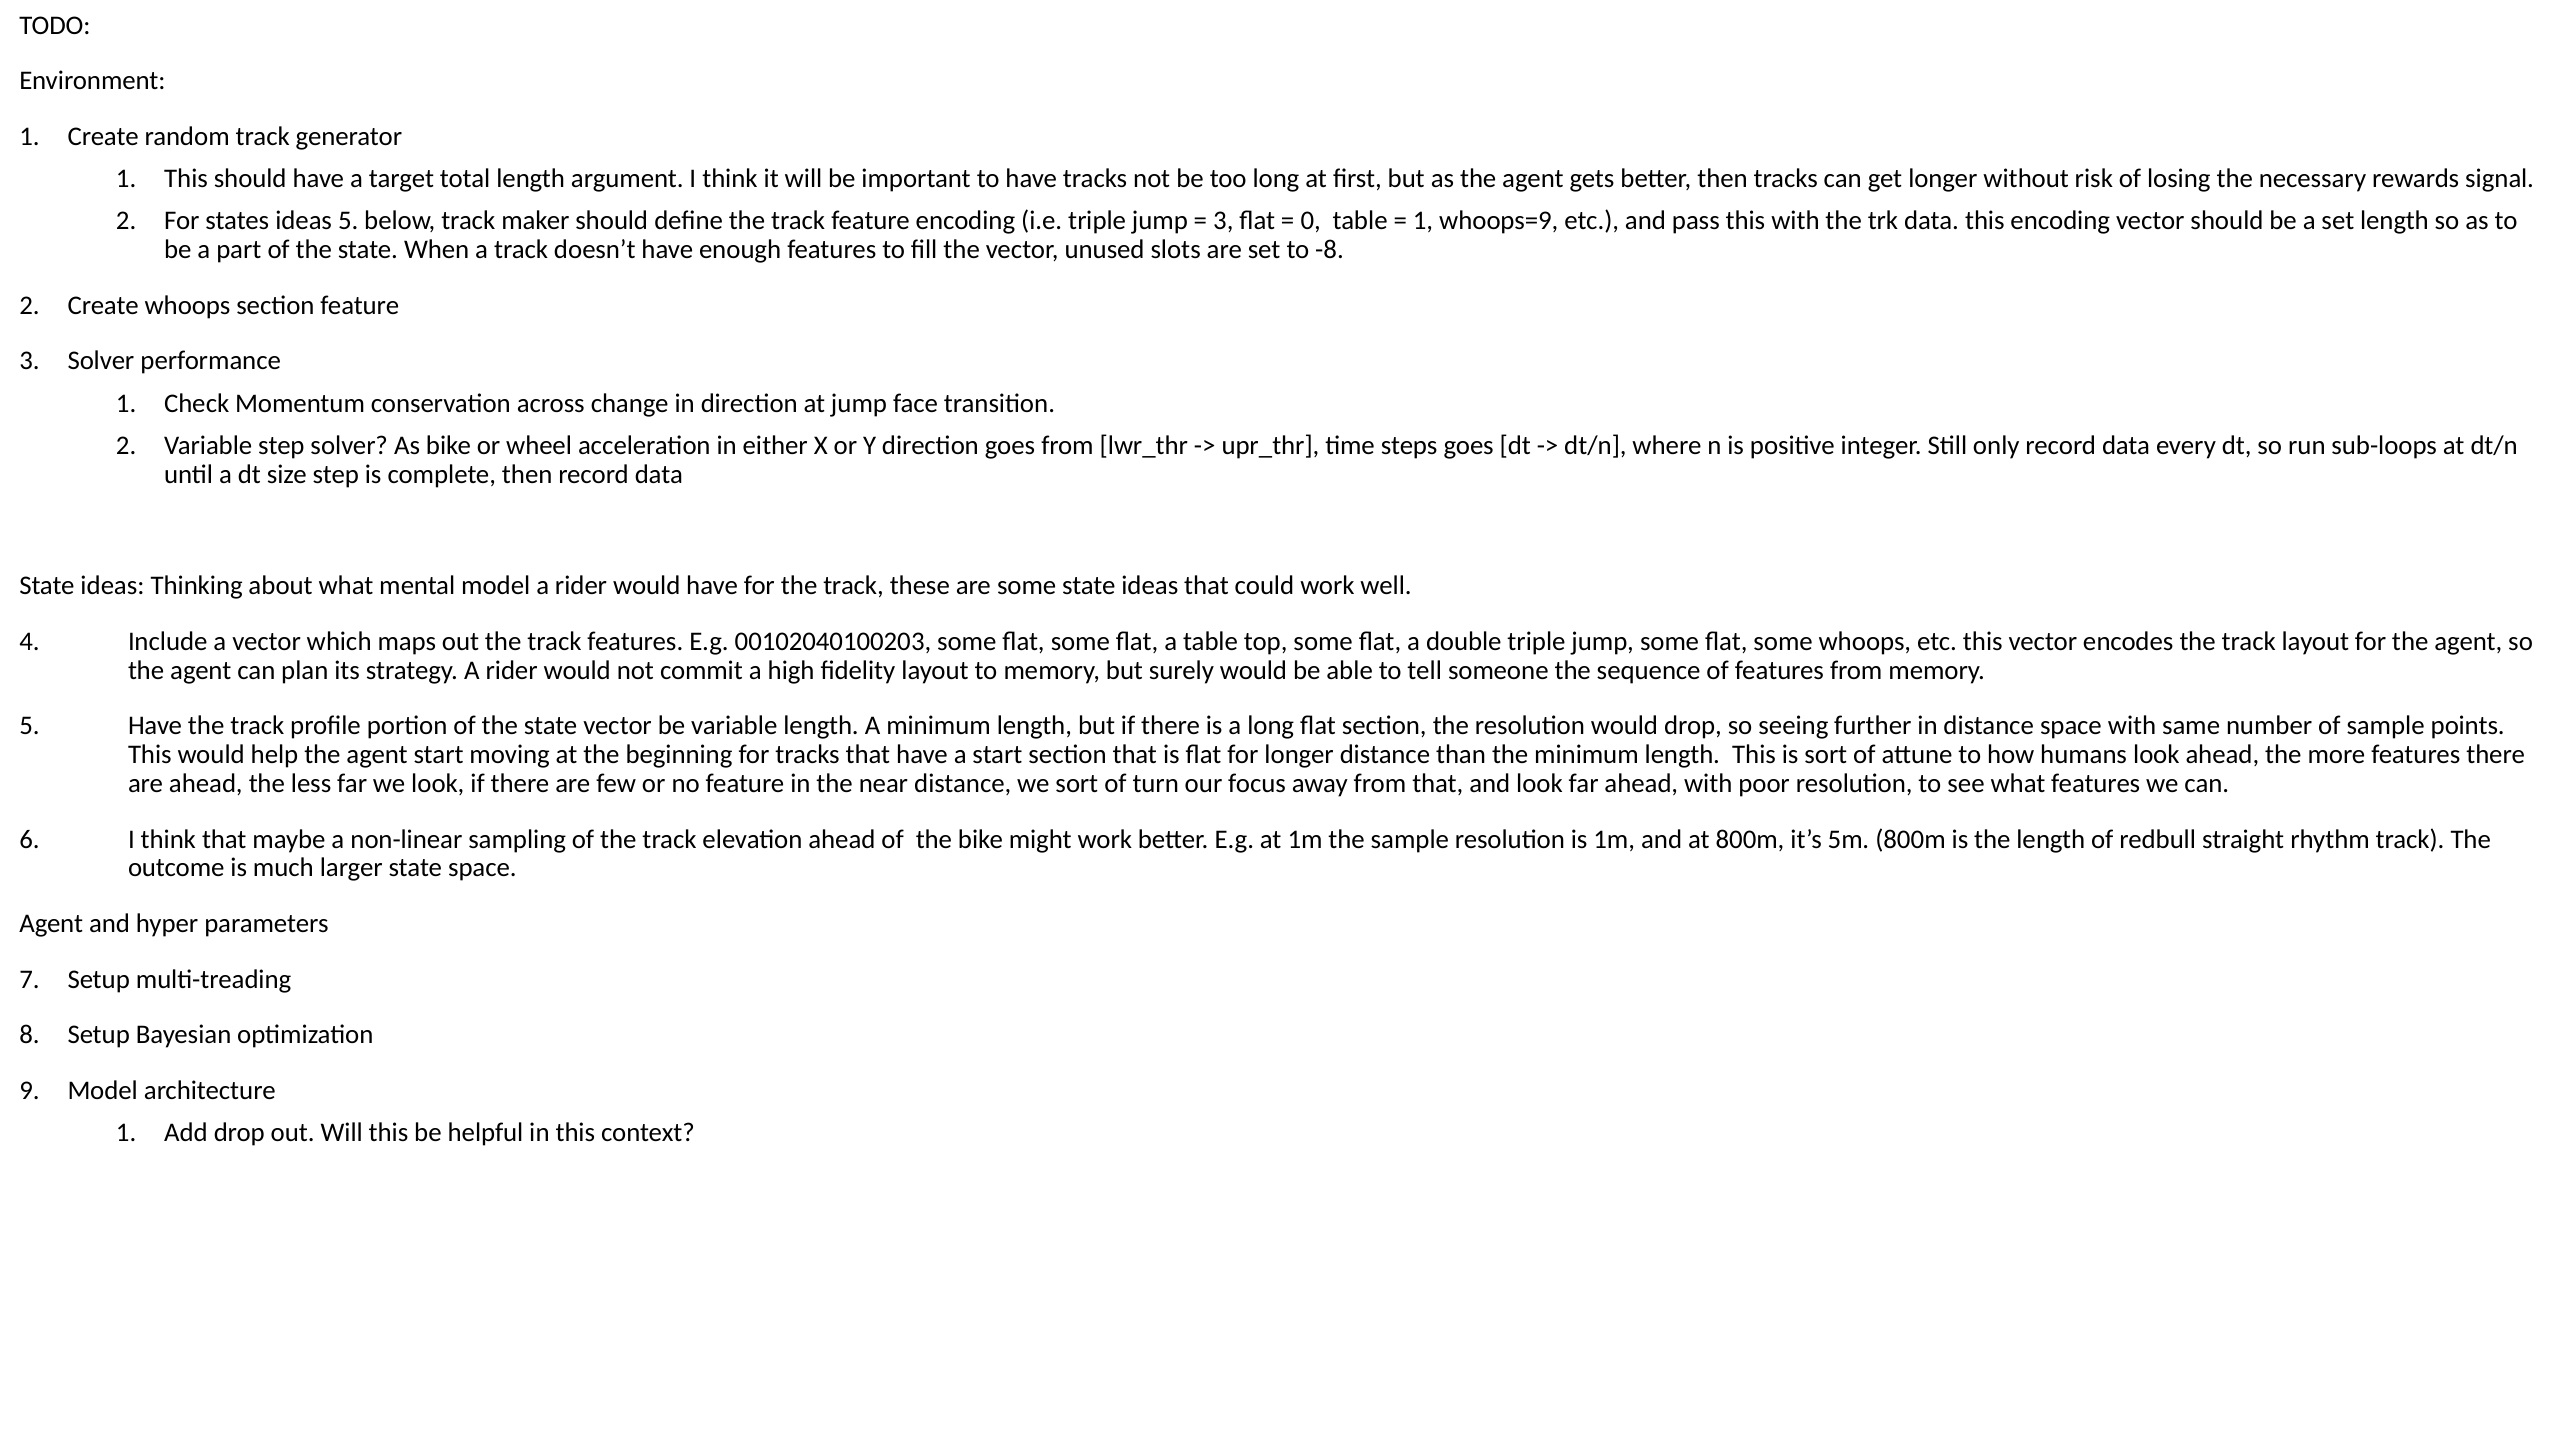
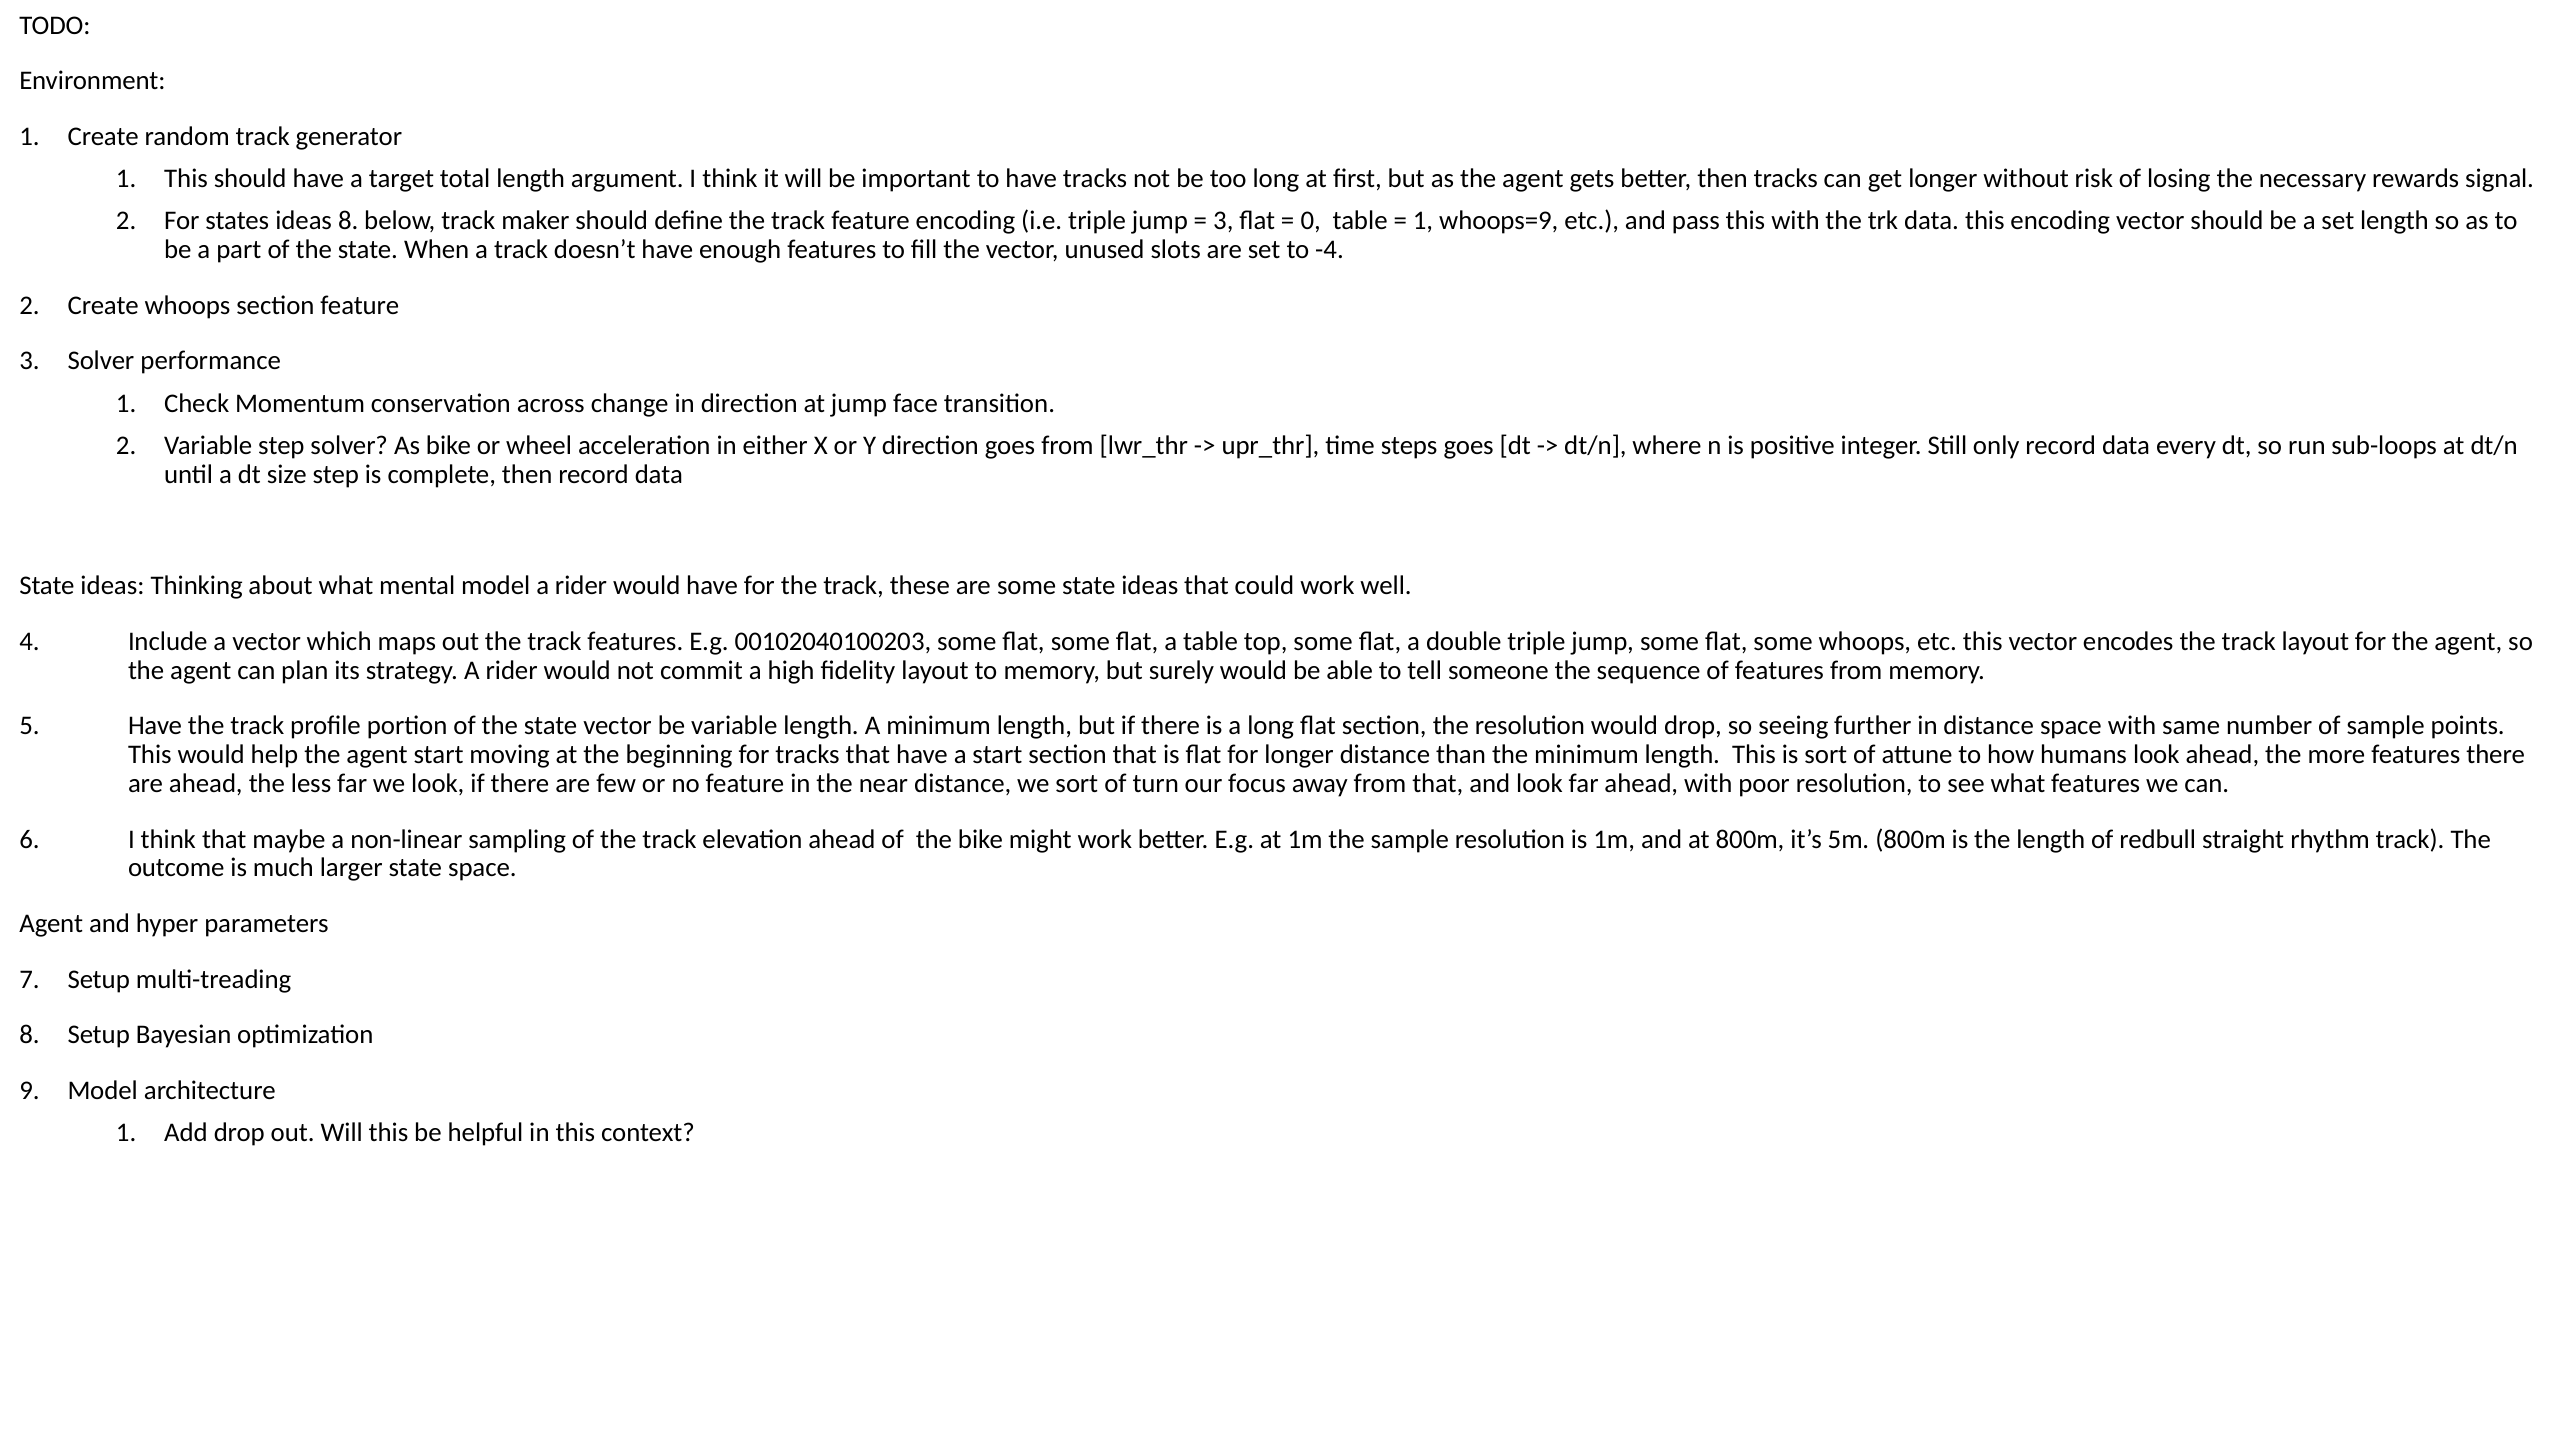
ideas 5: 5 -> 8 (348, 221)
-8: -8 -> -4 (1329, 250)
